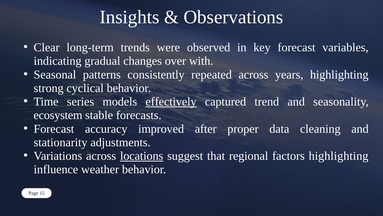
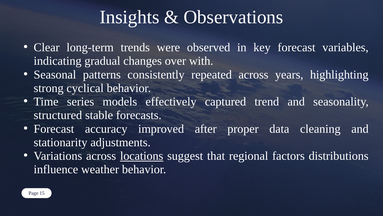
effectively underline: present -> none (171, 101)
ecosystem: ecosystem -> structured (58, 115)
factors highlighting: highlighting -> distributions (339, 156)
